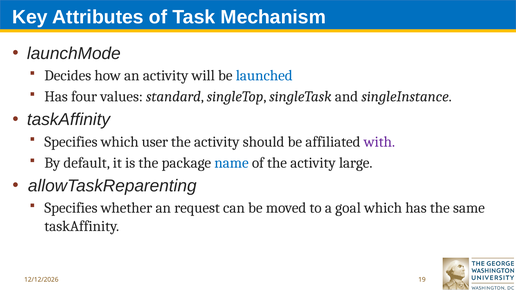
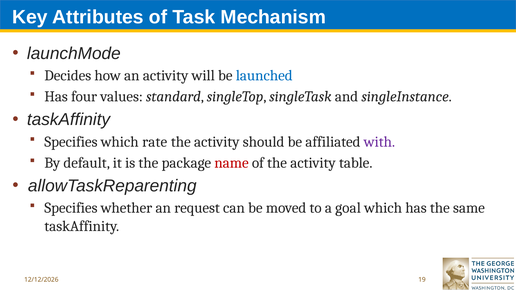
user: user -> rate (155, 142)
name colour: blue -> red (232, 163)
large: large -> table (356, 163)
